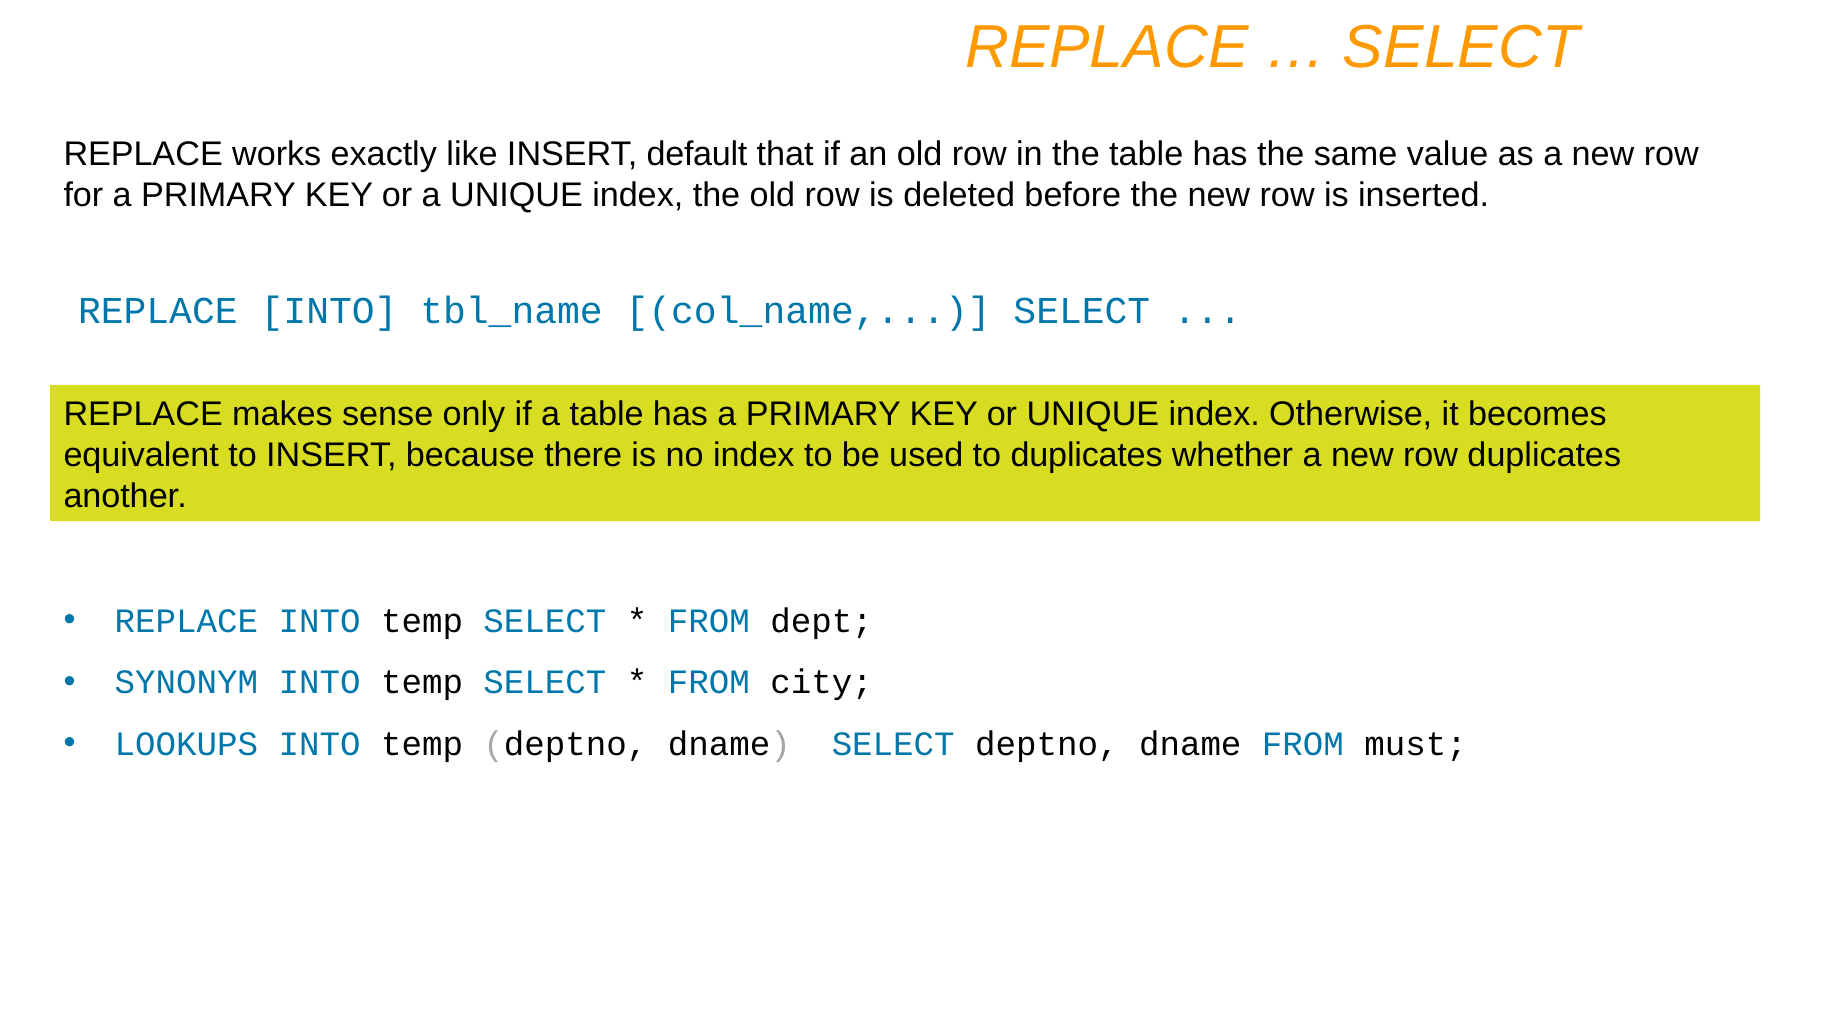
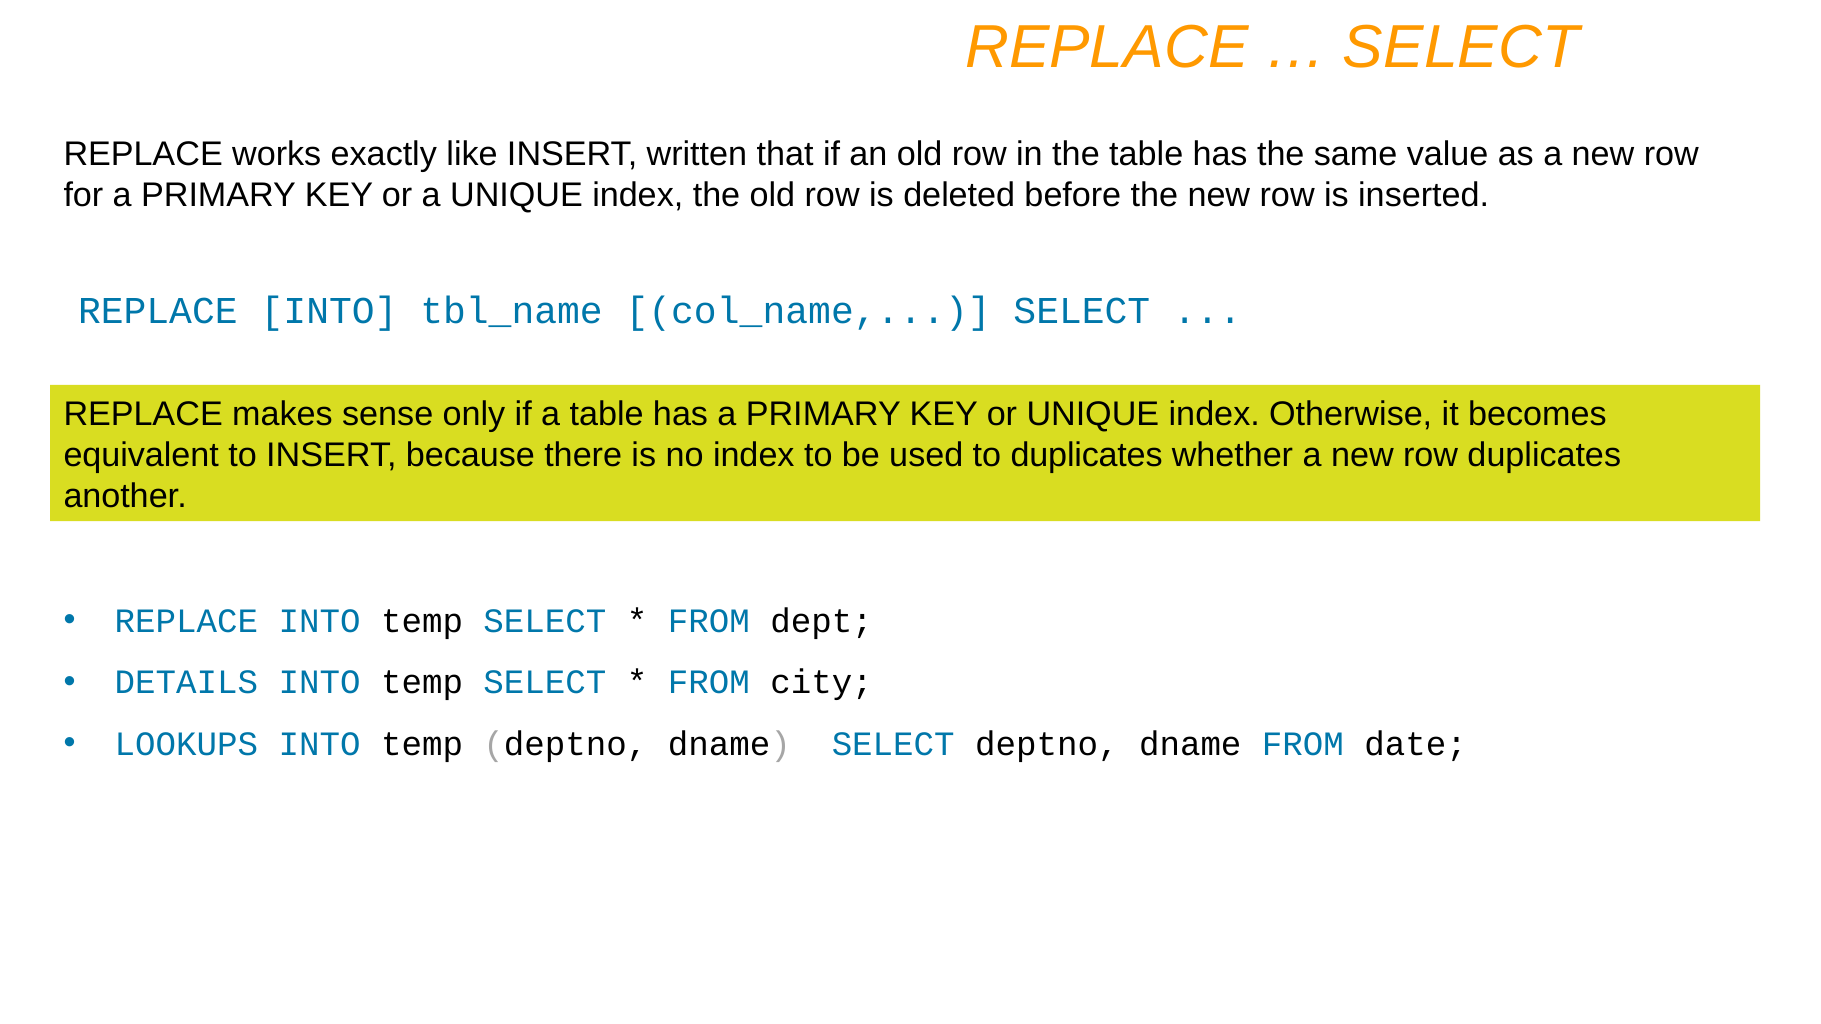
default: default -> written (697, 155)
SYNONYM: SYNONYM -> DETAILS (186, 683)
must: must -> date (1416, 744)
